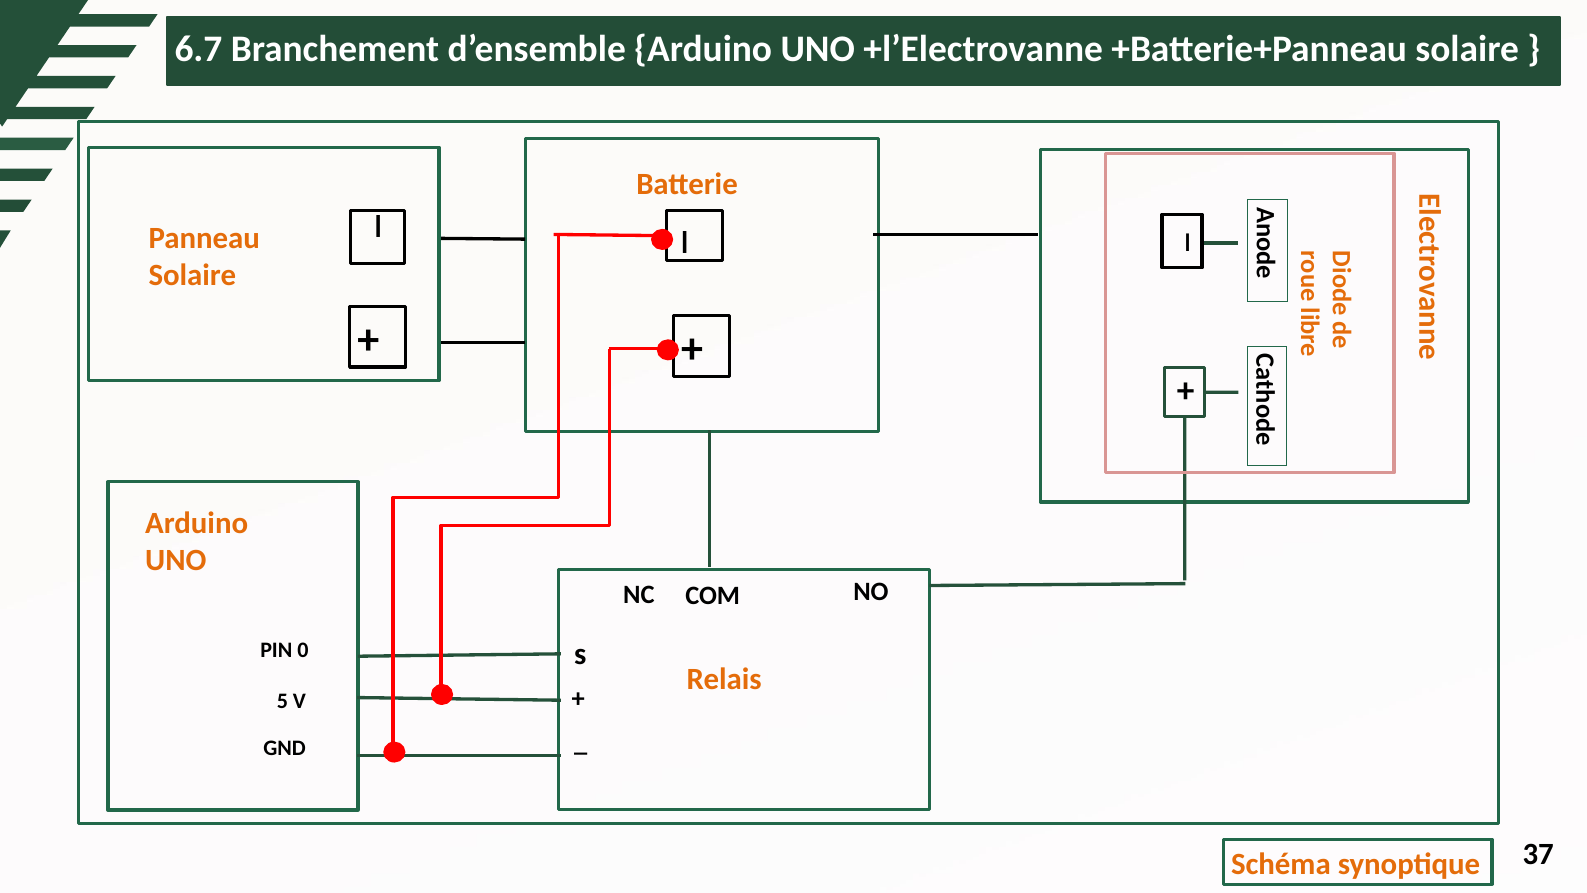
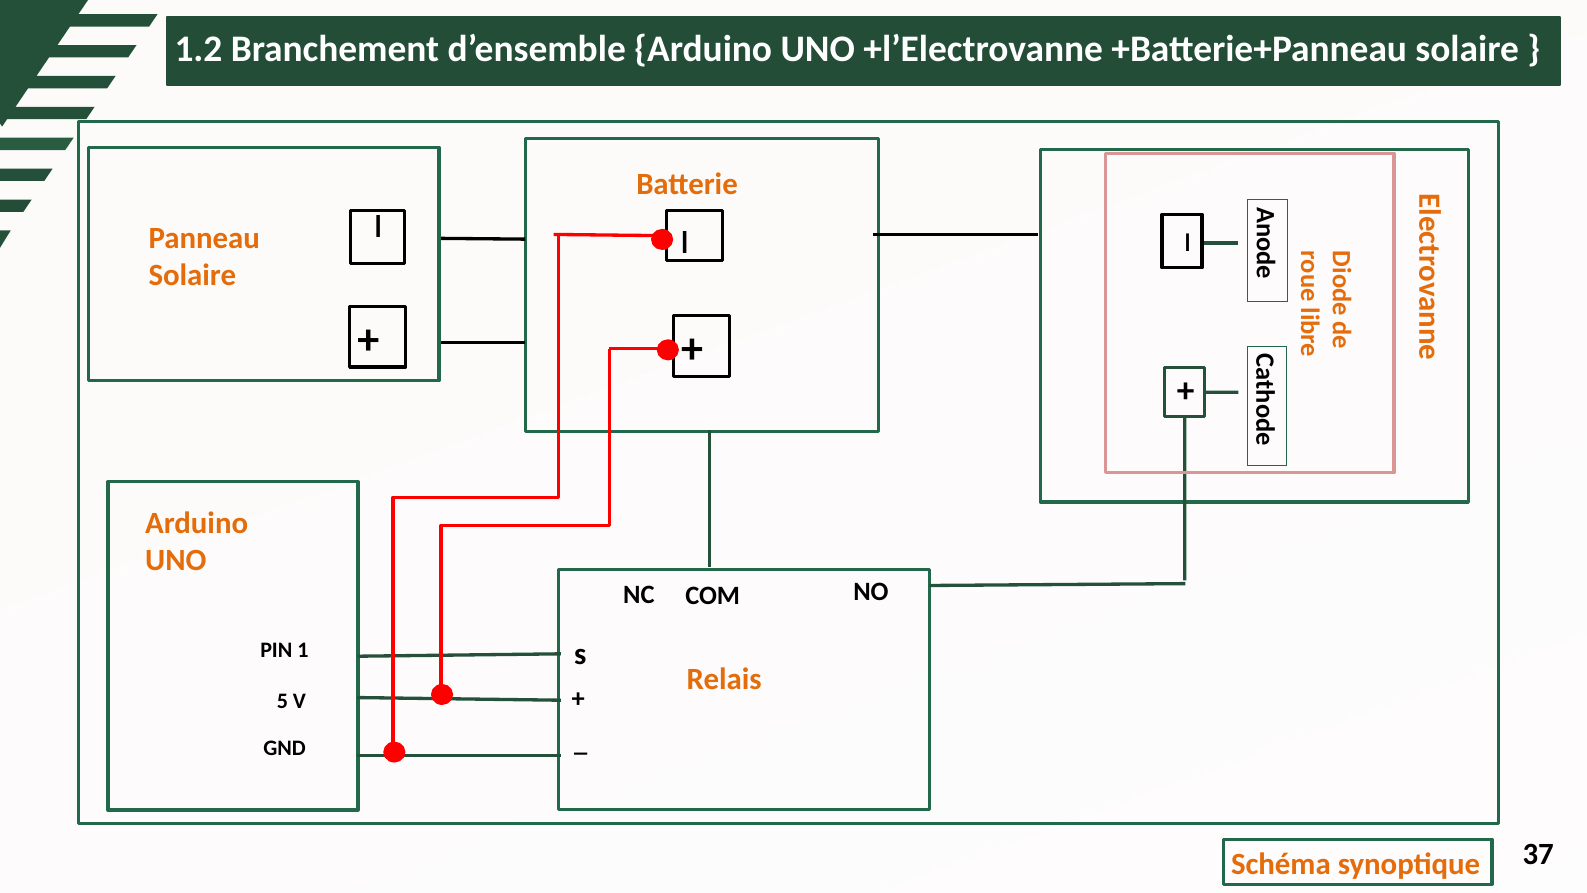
6.7: 6.7 -> 1.2 (198, 50)
0: 0 -> 1 (303, 650)
